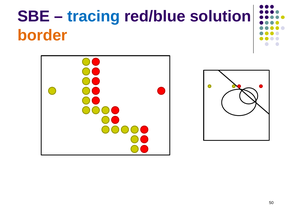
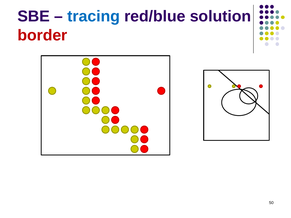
border colour: orange -> red (42, 35)
